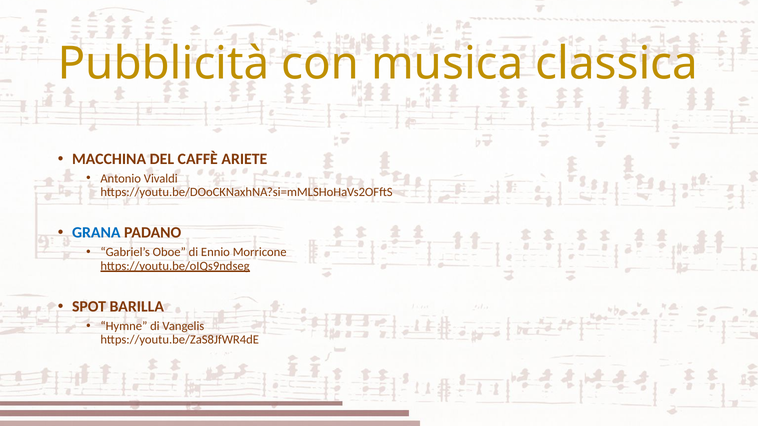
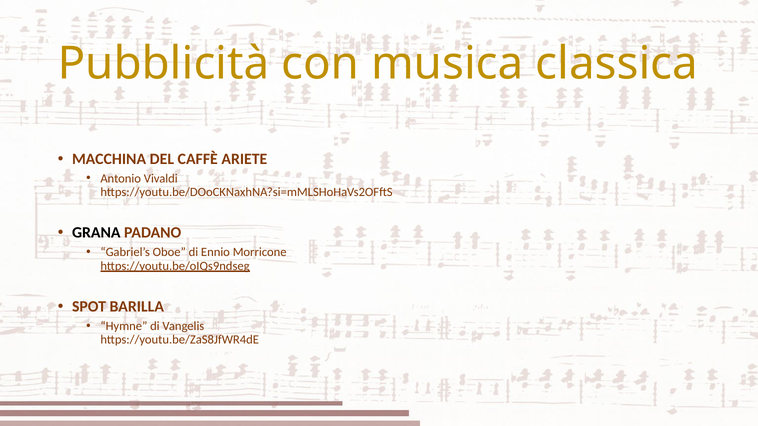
GRANA colour: blue -> black (96, 233)
